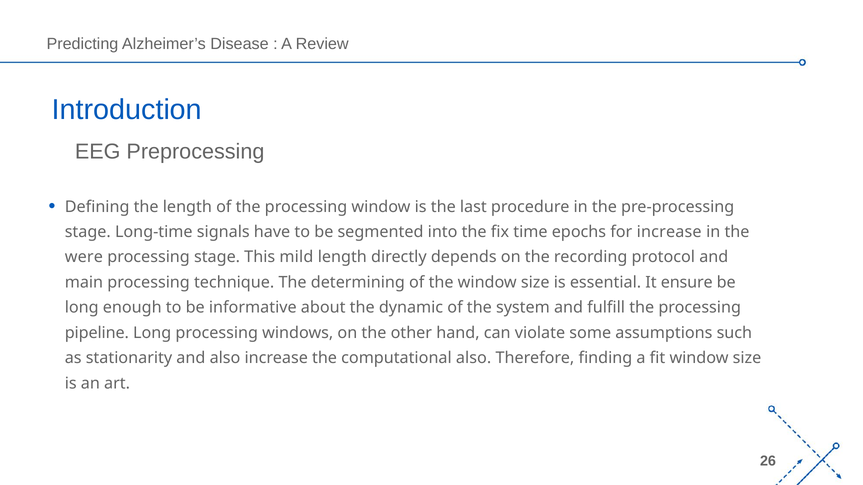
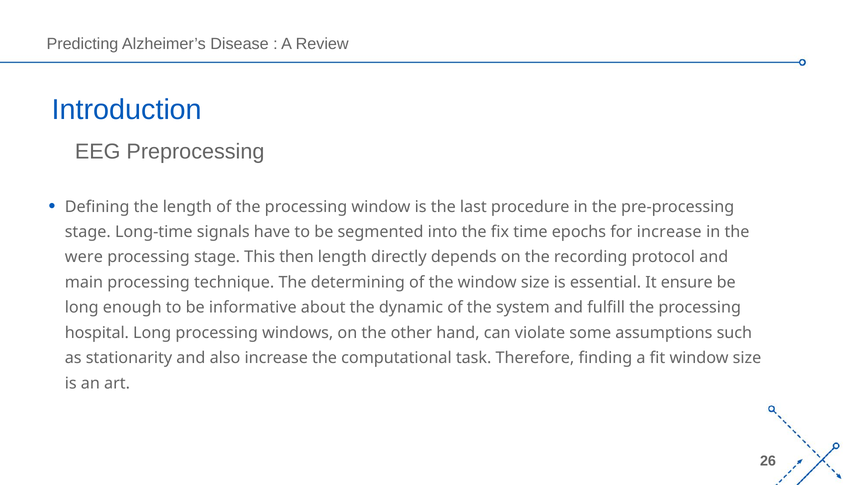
mild: mild -> then (297, 257)
pipeline: pipeline -> hospital (97, 333)
computational also: also -> task (474, 358)
